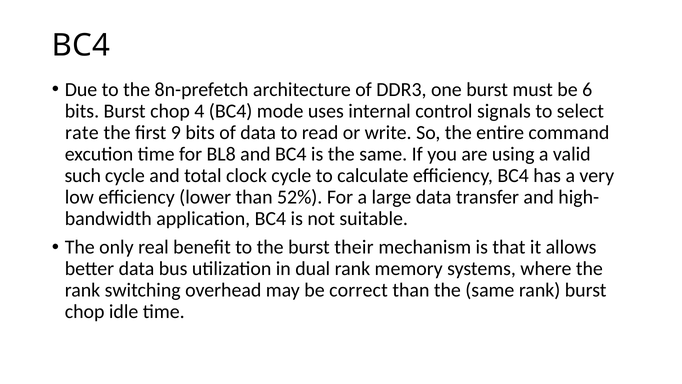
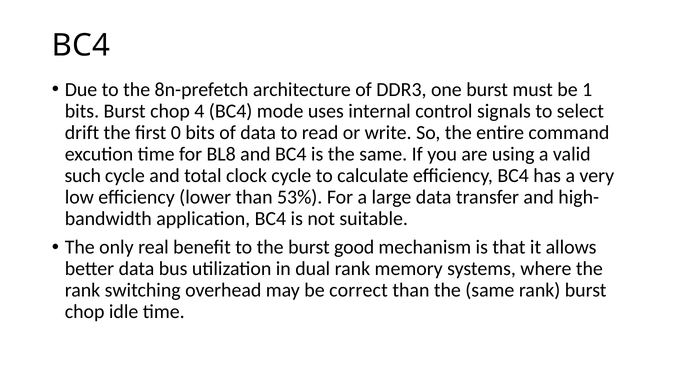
6: 6 -> 1 (587, 90)
rate: rate -> drift (82, 133)
9: 9 -> 0 (176, 133)
52%: 52% -> 53% (300, 197)
their: their -> good (354, 247)
